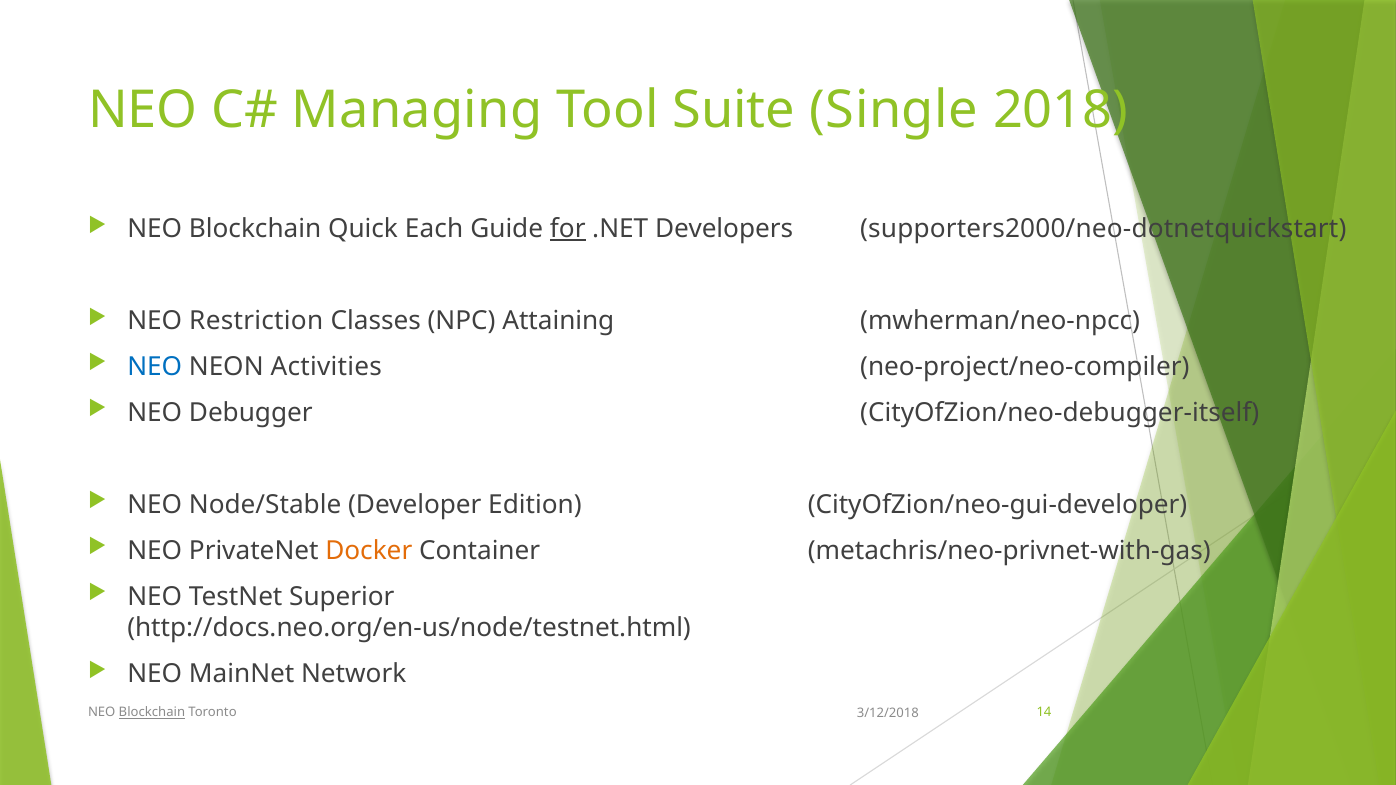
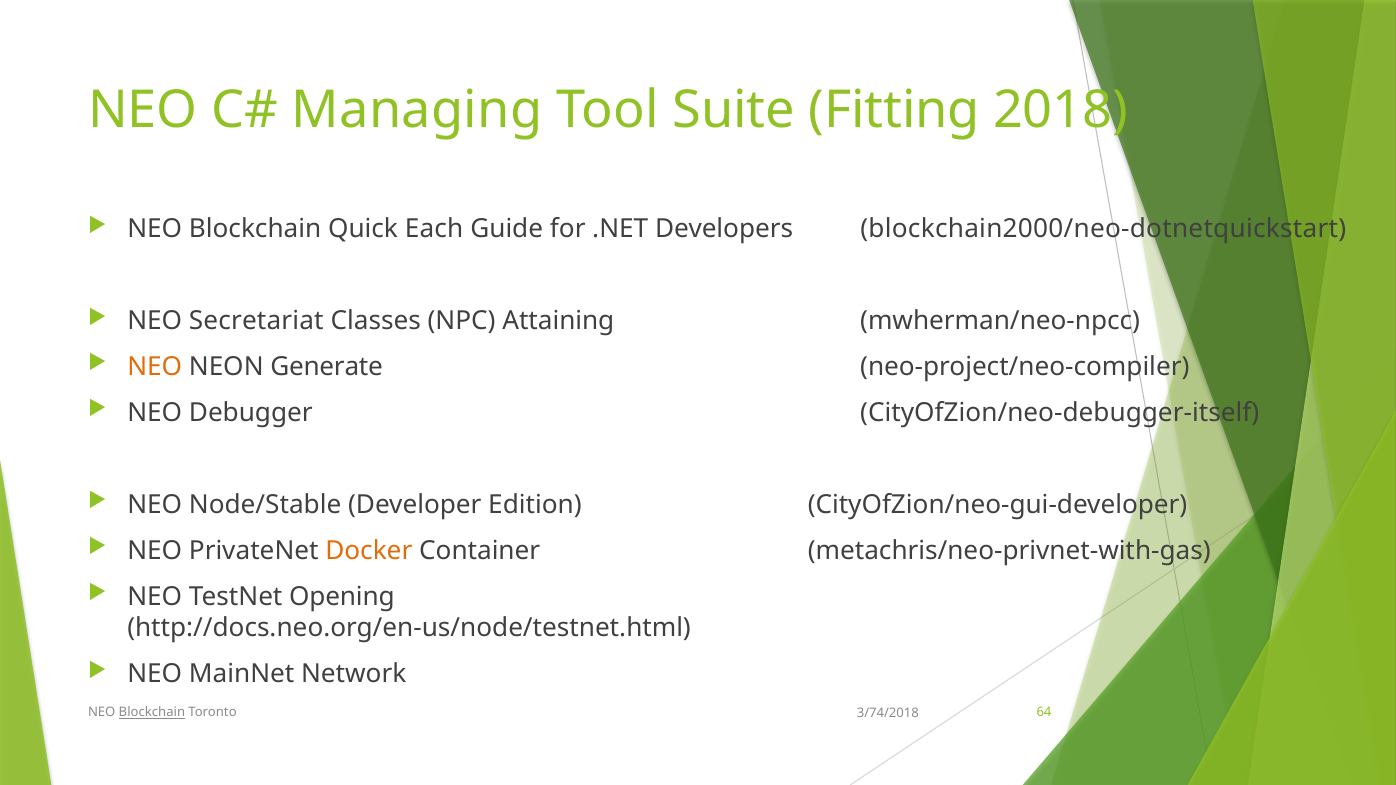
Single: Single -> Fitting (894, 110)
for underline: present -> none (568, 229)
supporters2000/neo-dotnetquickstart: supporters2000/neo-dotnetquickstart -> blockchain2000/neo-dotnetquickstart (1103, 229)
Restriction: Restriction -> Secretariat (256, 321)
NEO colour: blue -> orange (155, 367)
Activities: Activities -> Generate (327, 367)
Superior: Superior -> Opening (342, 597)
14: 14 -> 64 (1044, 712)
3/12/2018: 3/12/2018 -> 3/74/2018 (888, 714)
